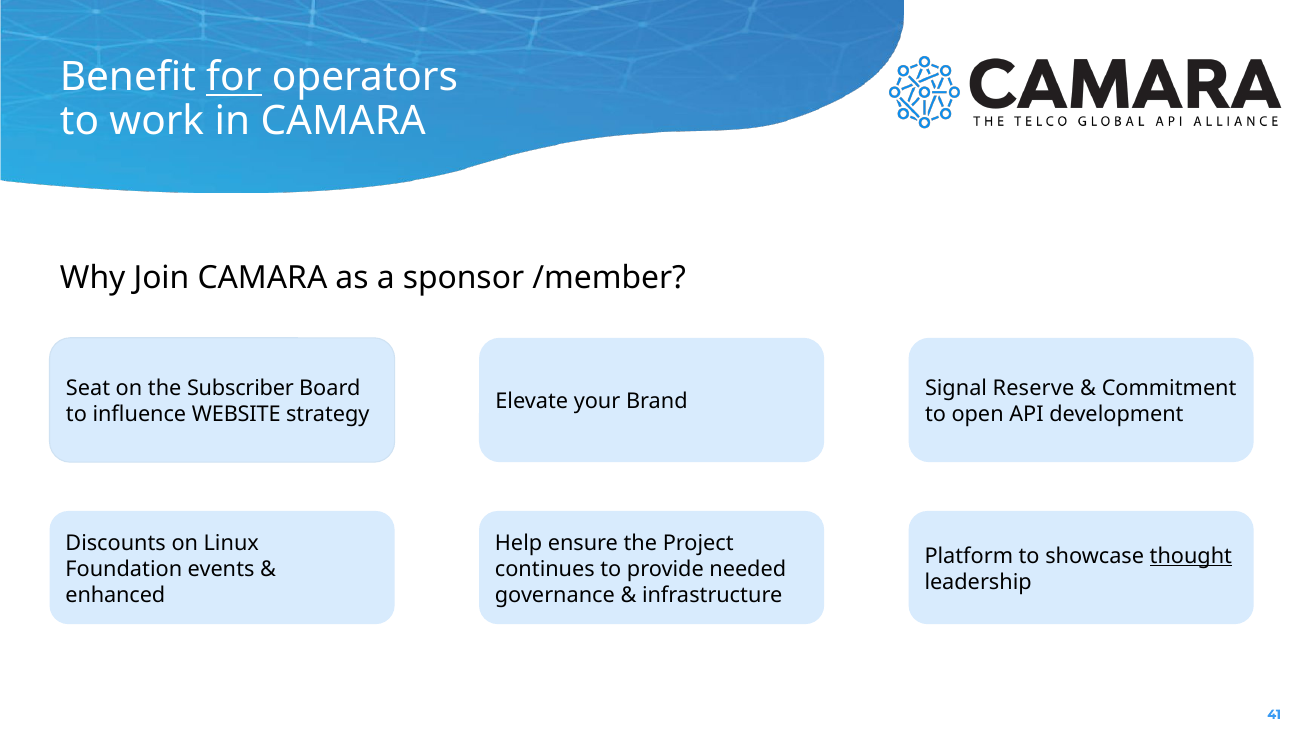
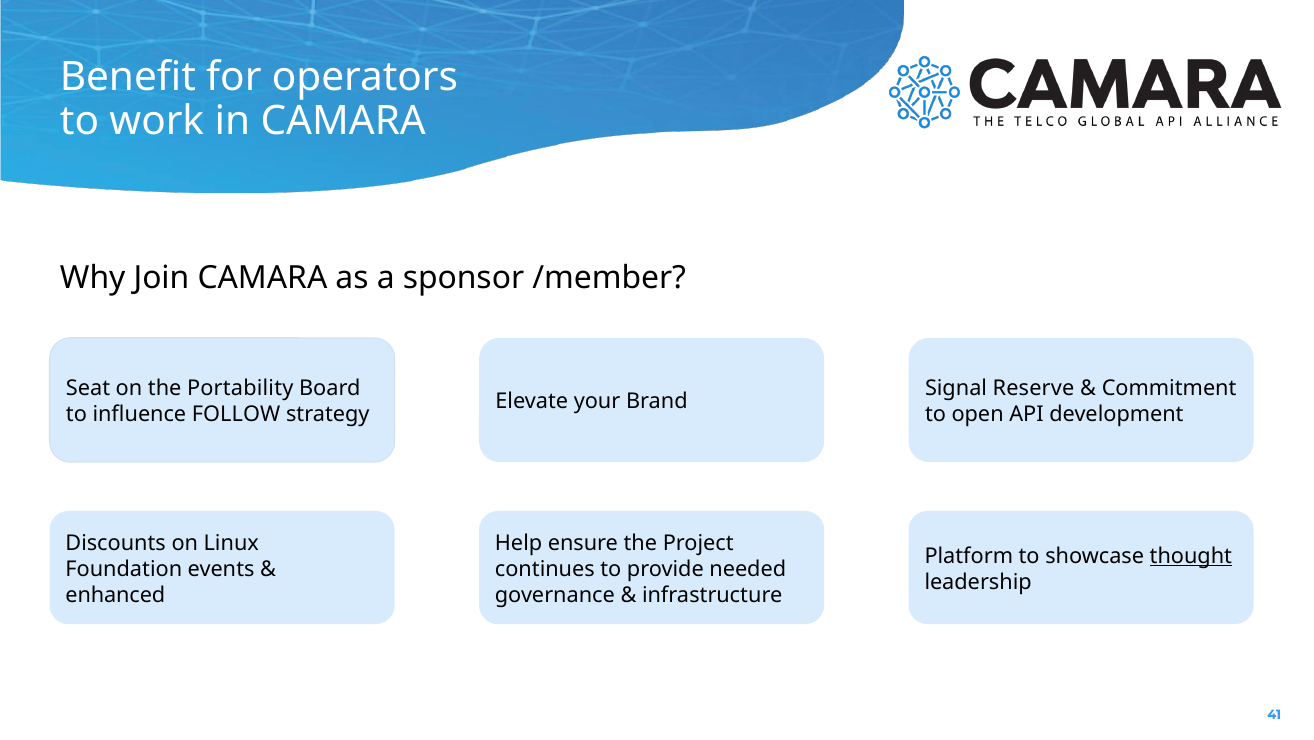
for underline: present -> none (234, 77)
Subscriber: Subscriber -> Portability (240, 388)
WEBSITE: WEBSITE -> FOLLOW (236, 414)
